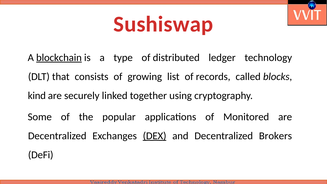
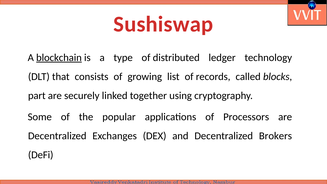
kind: kind -> part (37, 96)
Monitored: Monitored -> Processors (246, 117)
DEX underline: present -> none (155, 136)
